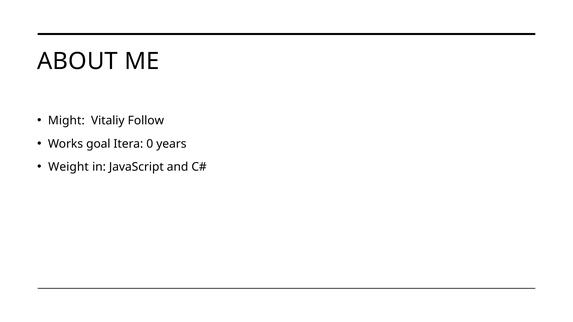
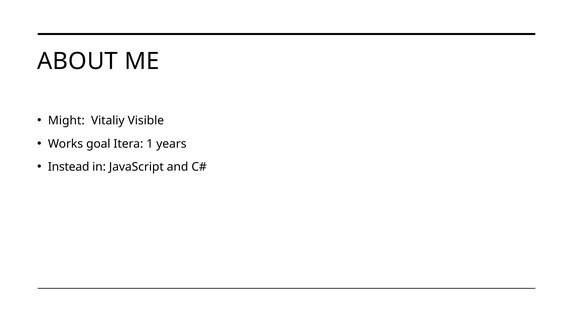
Follow: Follow -> Visible (146, 121)
0: 0 -> 1 (150, 144)
Weight: Weight -> Instead (69, 167)
